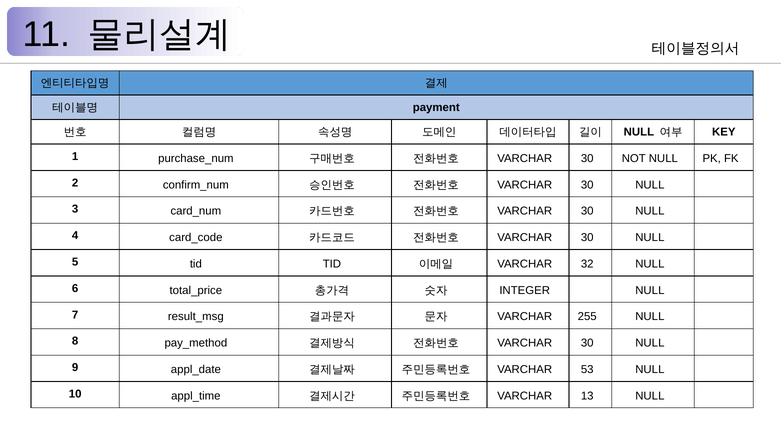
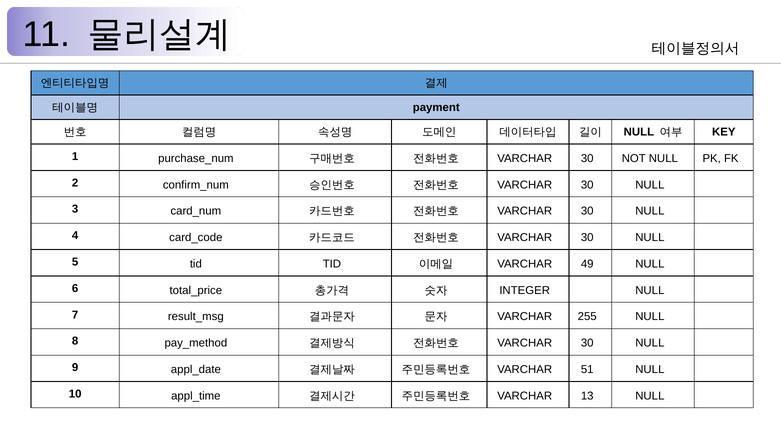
32: 32 -> 49 (587, 264)
53: 53 -> 51 (587, 370)
